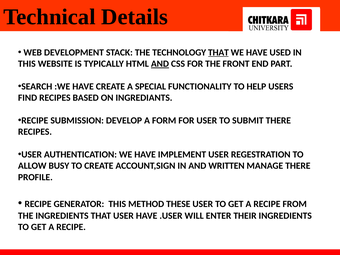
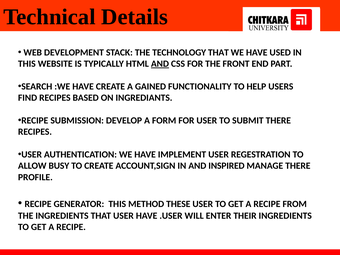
THAT underline: present -> none (218, 52)
SPECIAL: SPECIAL -> GAINED (150, 86)
WRITTEN: WRITTEN -> INSPIRED (226, 166)
